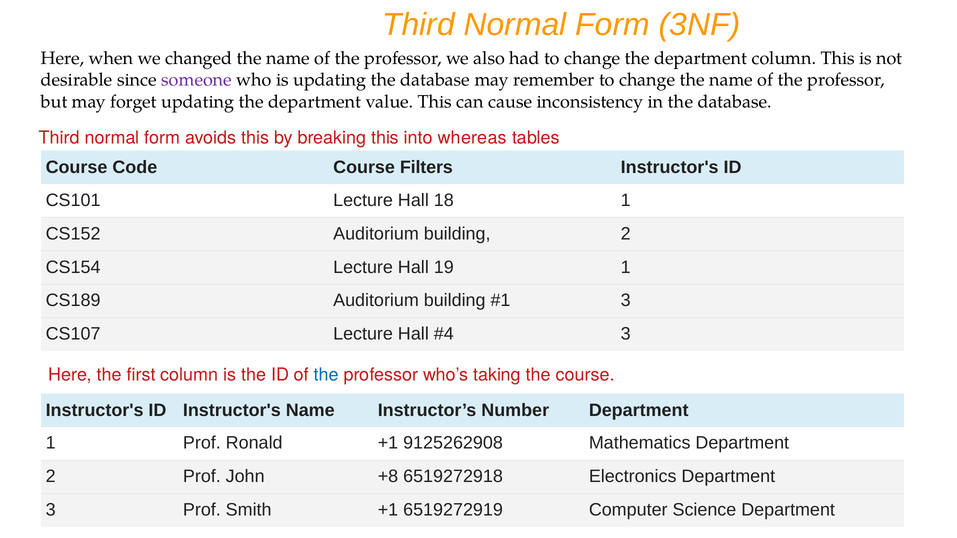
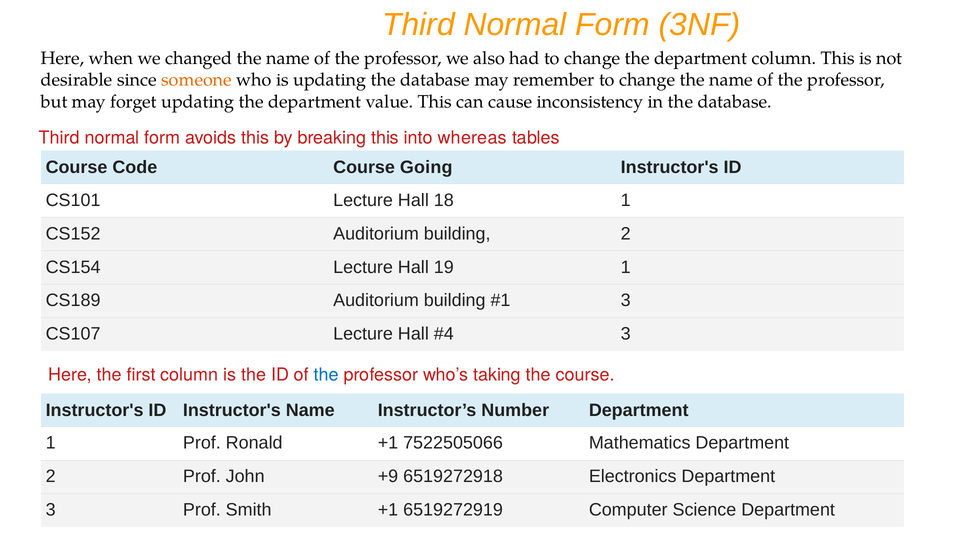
someone colour: purple -> orange (197, 80)
Filters: Filters -> Going (426, 168)
9125262908: 9125262908 -> 7522505066 (453, 443)
+8: +8 -> +9 (388, 477)
